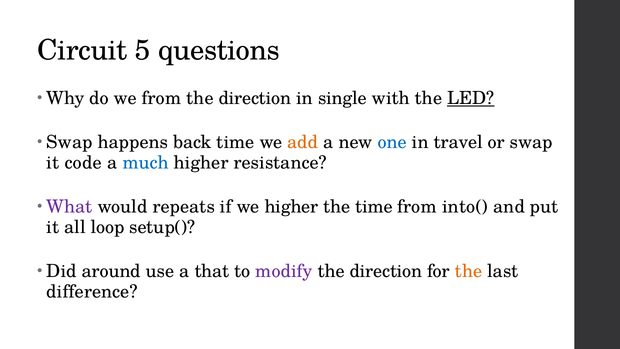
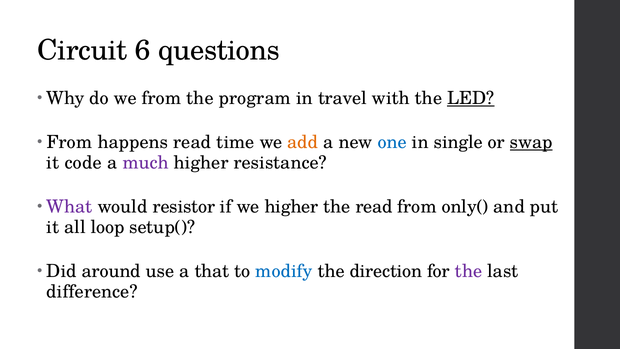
5: 5 -> 6 (143, 50)
direction: direction -> program (255, 98)
single: single -> travel (342, 98)
Swap: Swap -> From (69, 142)
happens back: back -> read (192, 142)
travel: travel -> single (458, 142)
swap underline: none -> present (531, 142)
much colour: blue -> purple (146, 163)
repeats: repeats -> resistor (184, 206)
the time: time -> read (374, 206)
into(: into( -> only( (465, 206)
modify colour: purple -> blue (284, 271)
the colour: orange -> purple (469, 271)
